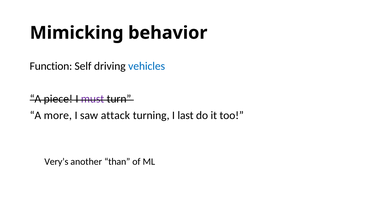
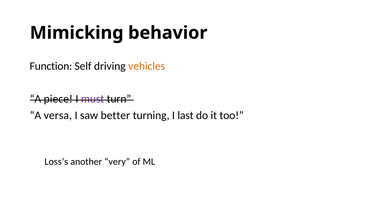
vehicles colour: blue -> orange (147, 66)
more: more -> versa (58, 115)
attack: attack -> better (115, 115)
Very’s: Very’s -> Loss’s (56, 162)
than: than -> very (117, 162)
